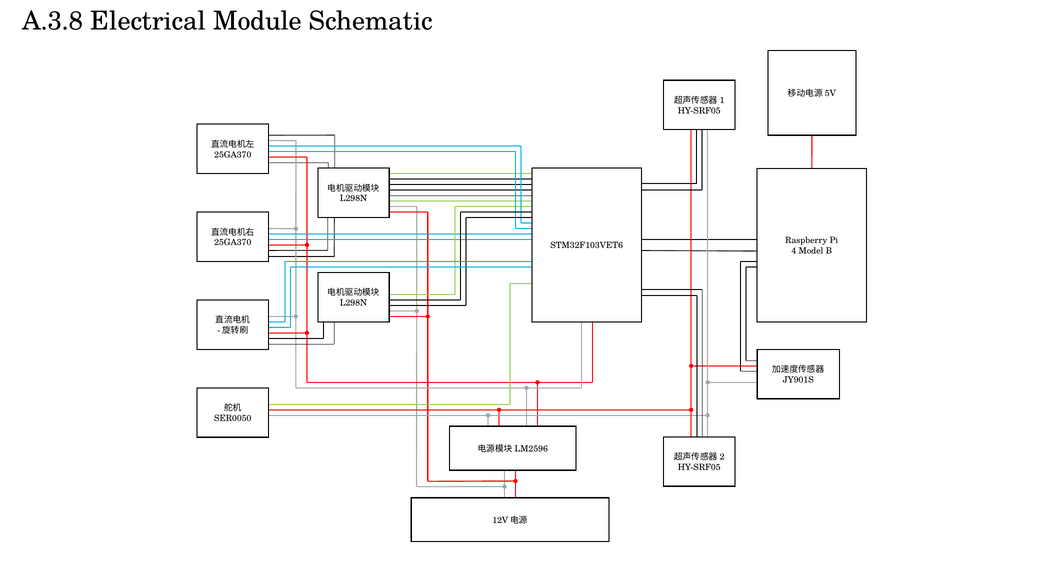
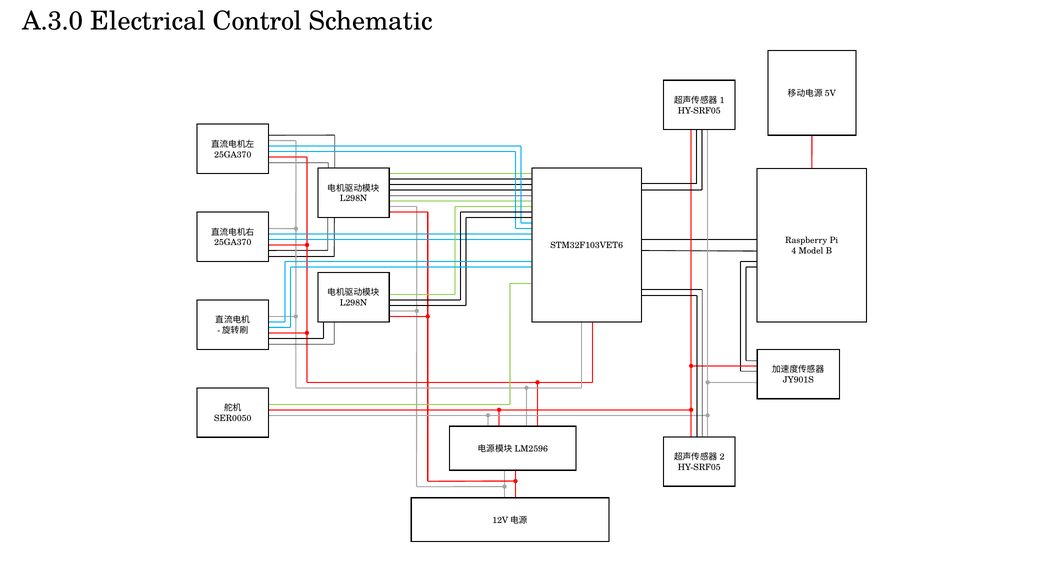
A.3.8: A.3.8 -> A.3.0 (53, 21)
Module: Module -> Control (258, 21)
